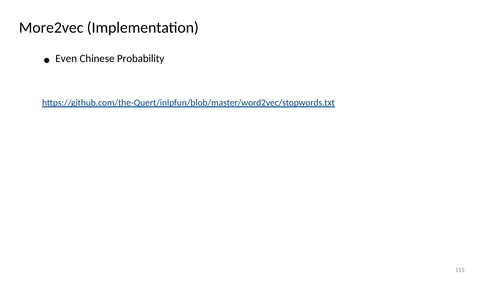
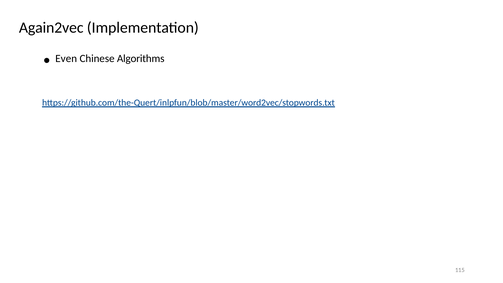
More2vec: More2vec -> Again2vec (51, 28)
Probability: Probability -> Algorithms (141, 58)
